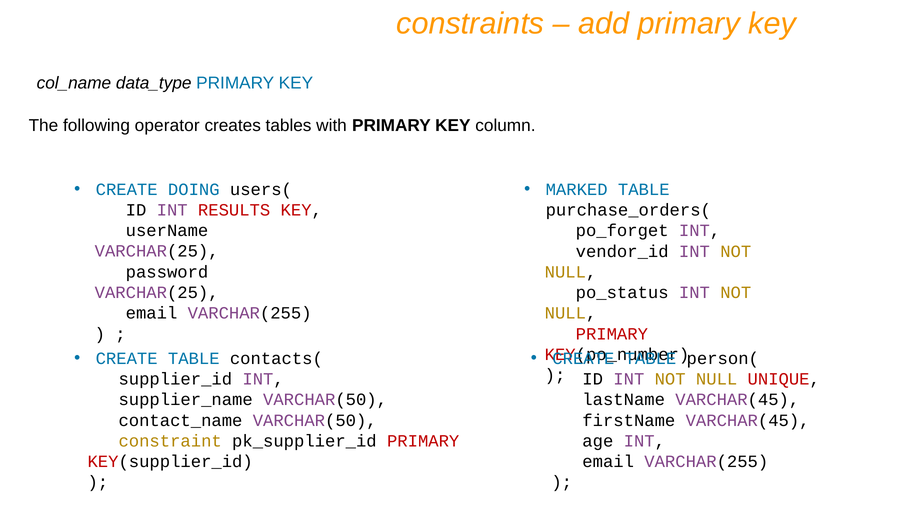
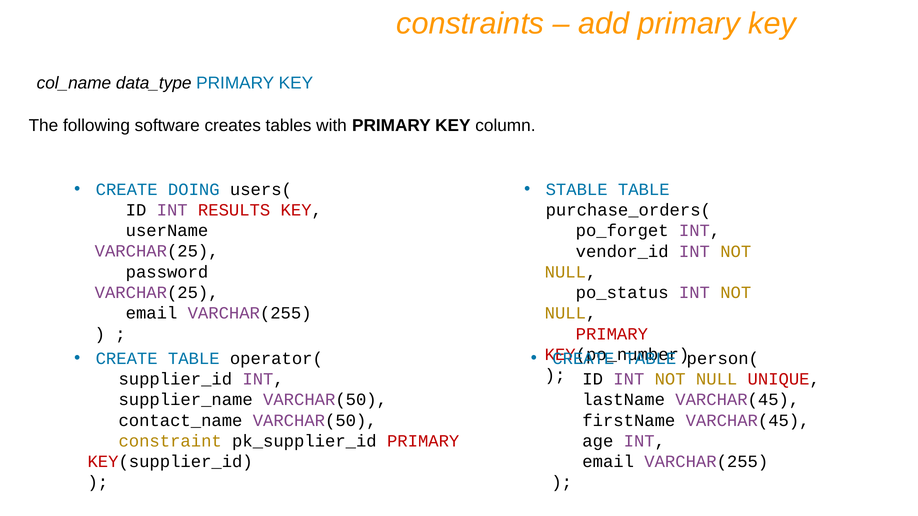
operator: operator -> software (167, 126)
MARKED: MARKED -> STABLE (577, 190)
contacts(: contacts( -> operator( (276, 359)
